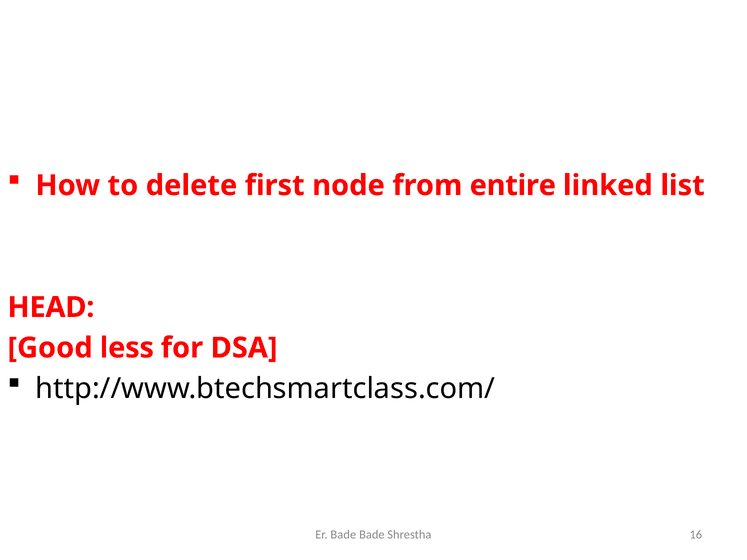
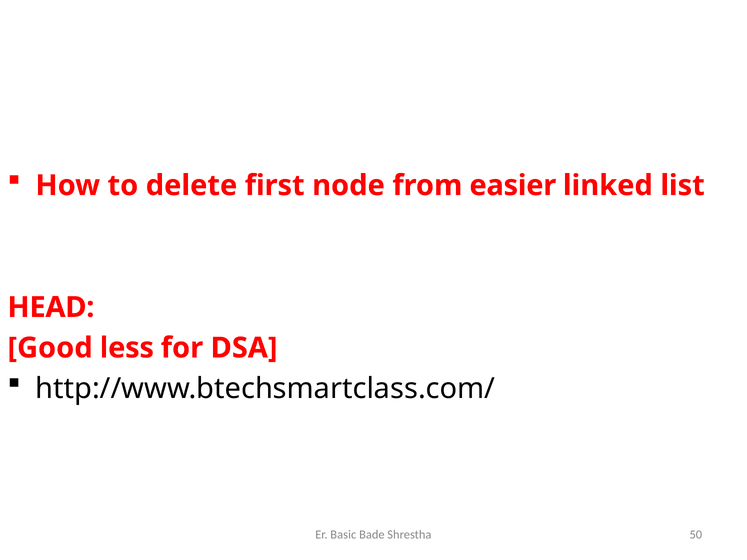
entire: entire -> easier (513, 186)
Er Bade: Bade -> Basic (343, 535)
16: 16 -> 50 (696, 535)
